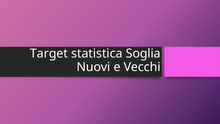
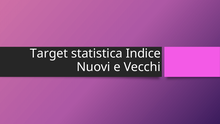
Soglia: Soglia -> Indice (143, 53)
